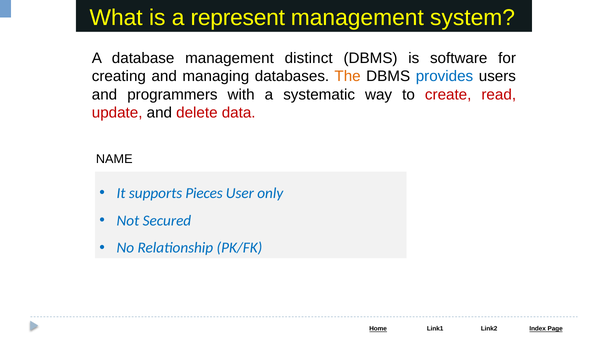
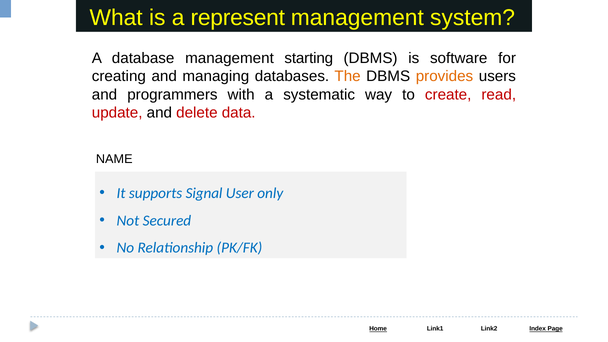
distinct: distinct -> starting (309, 58)
provides colour: blue -> orange (444, 76)
Pieces: Pieces -> Signal (204, 193)
